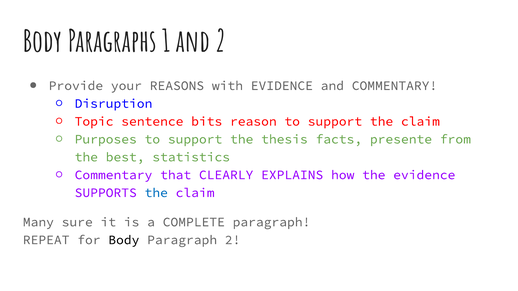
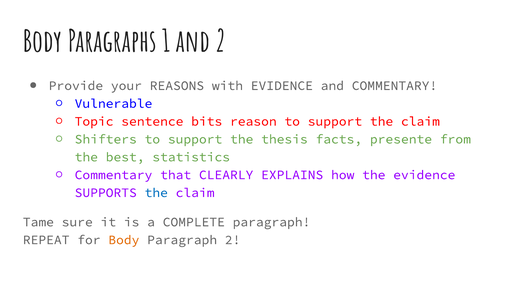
Disruption: Disruption -> Vulnerable (113, 104)
Purposes: Purposes -> Shifters (106, 139)
Many: Many -> Tame (38, 222)
Body colour: black -> orange (124, 240)
